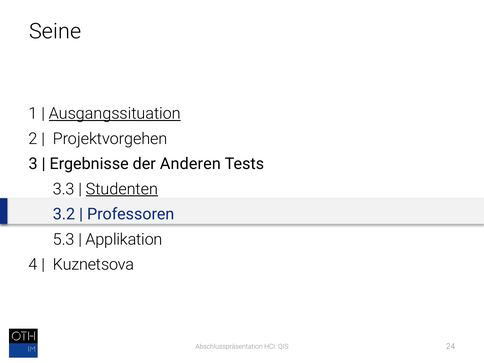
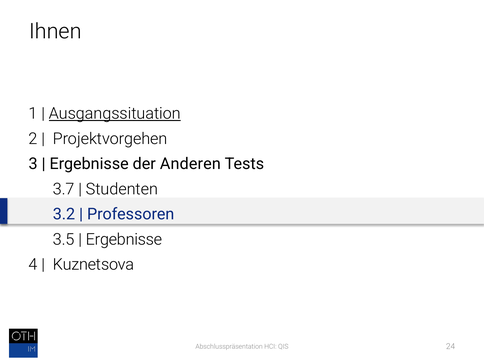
Seine: Seine -> Ihnen (55, 31)
3.3: 3.3 -> 3.7 (64, 189)
Studenten underline: present -> none (122, 189)
5.3: 5.3 -> 3.5 (64, 239)
Applikation: Applikation -> Ergebnisse (124, 239)
